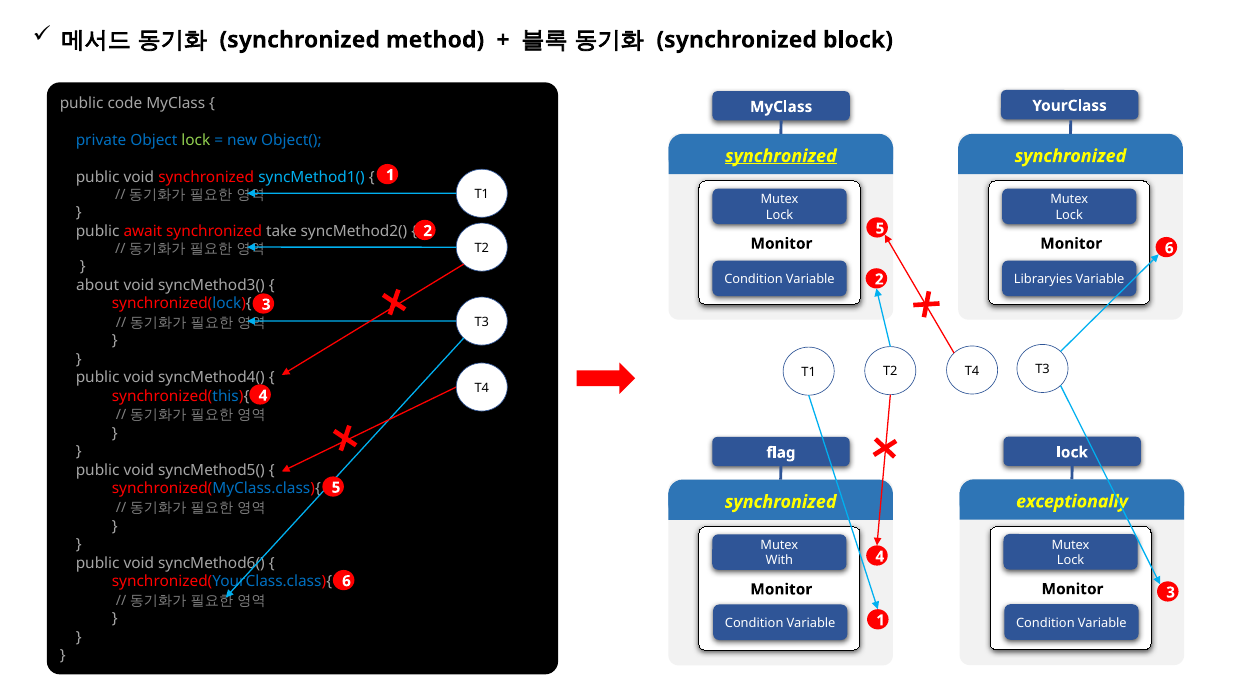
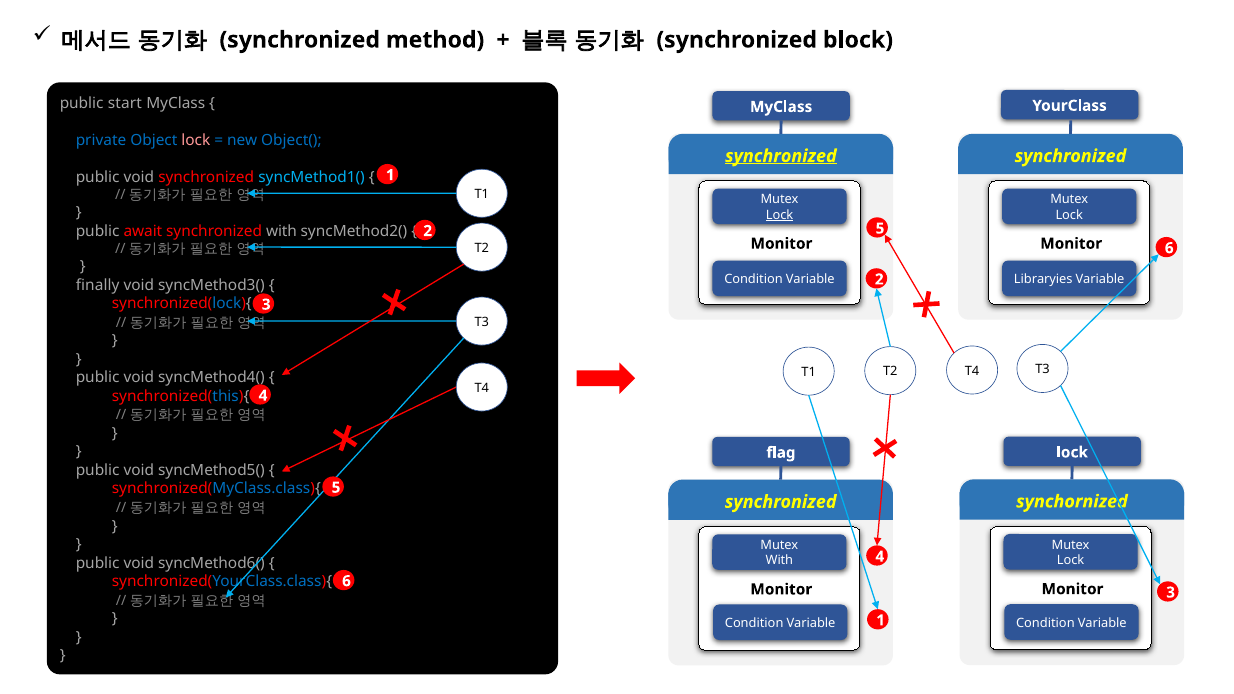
code: code -> start (125, 103)
lock colour: light green -> pink (196, 140)
Lock underline: none -> present (780, 215)
synchronized take: take -> with (281, 231)
about: about -> finally (98, 285)
exceptionally: exceptionally -> synchornized (1072, 502)
